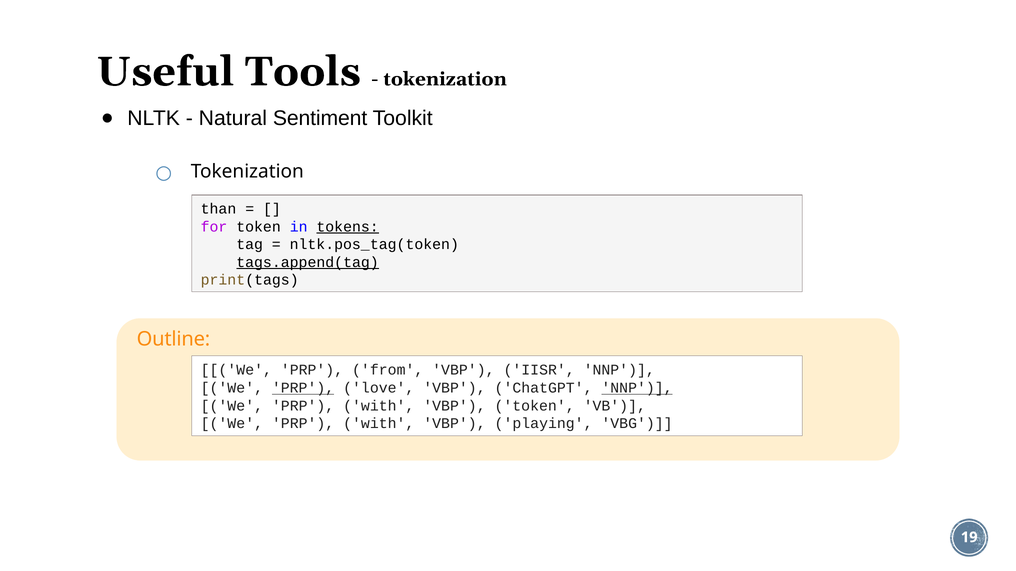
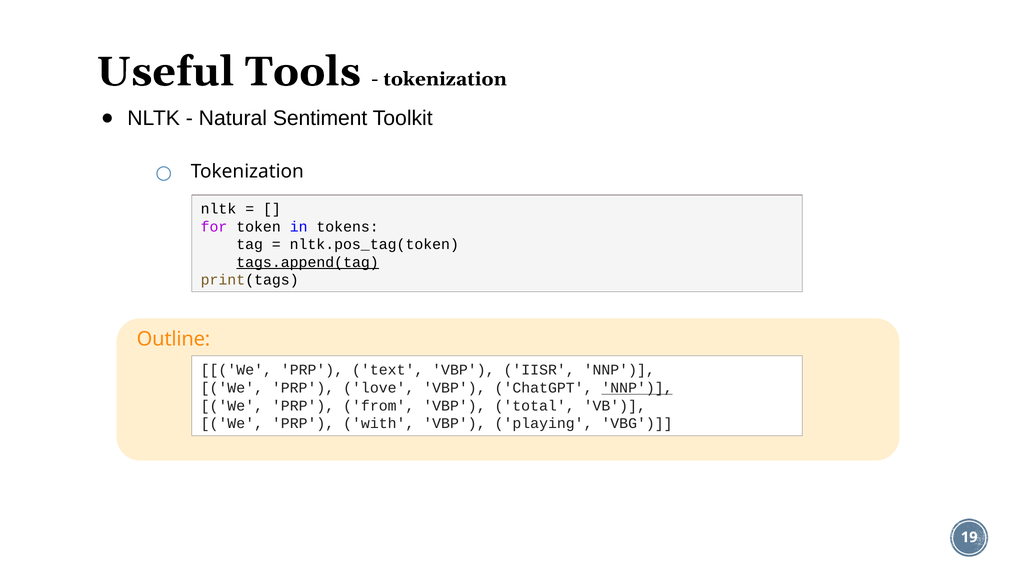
than: than -> nltk (219, 209)
tokens underline: present -> none (348, 227)
from: from -> text (388, 370)
PRP underline: present -> none (303, 388)
with: with -> from (379, 406)
VBP token: token -> total (535, 406)
